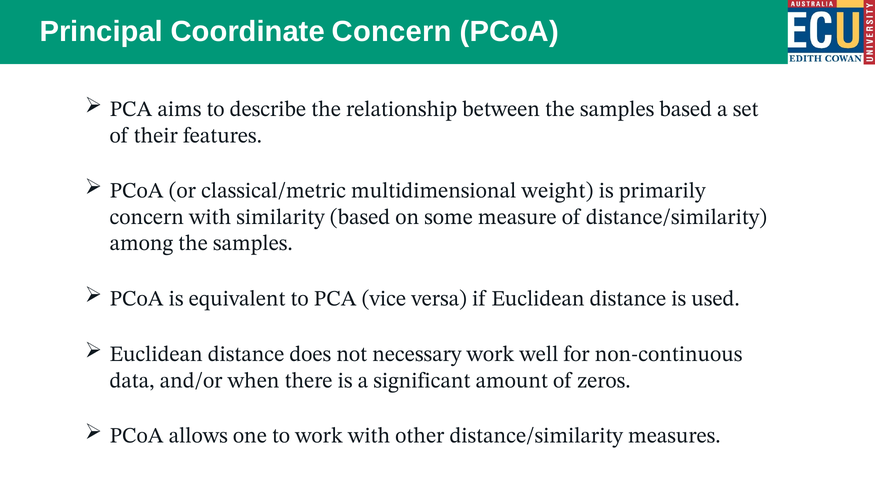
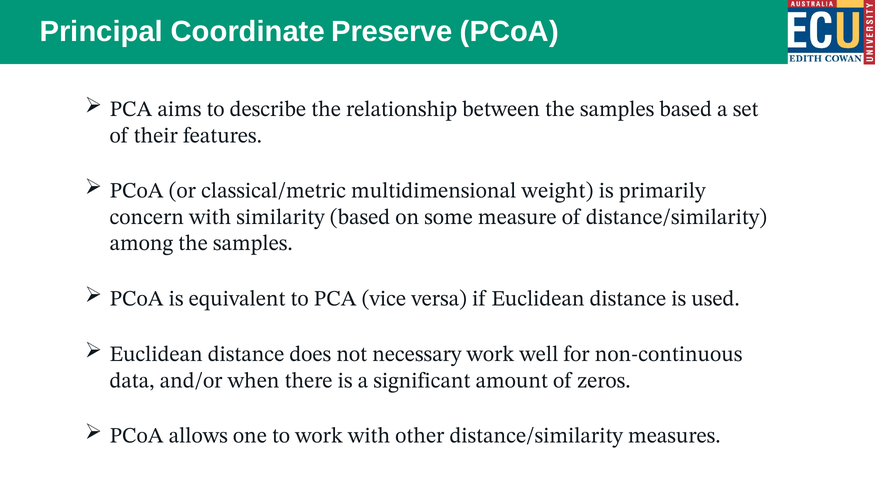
Coordinate Concern: Concern -> Preserve (392, 32)
